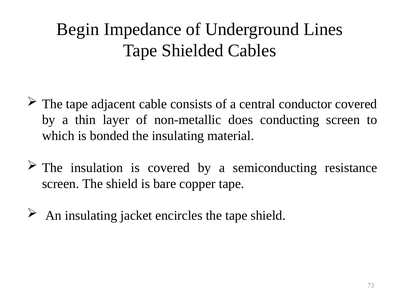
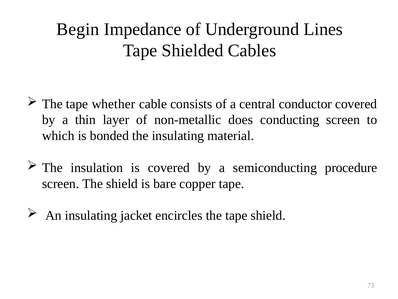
adjacent: adjacent -> whether (114, 104)
resistance: resistance -> procedure (351, 167)
